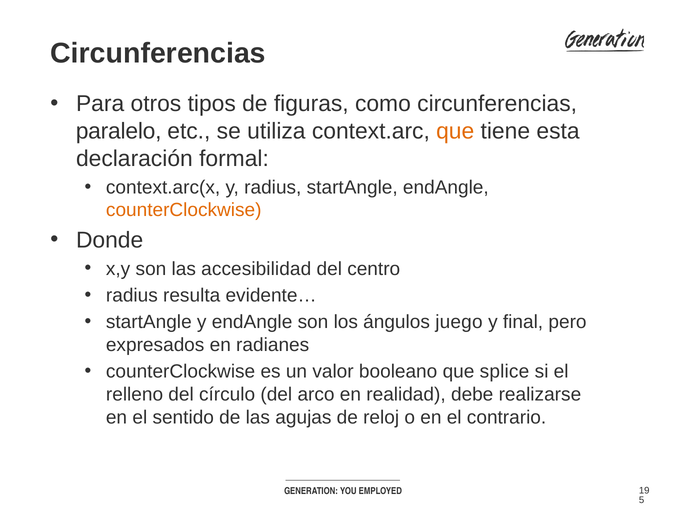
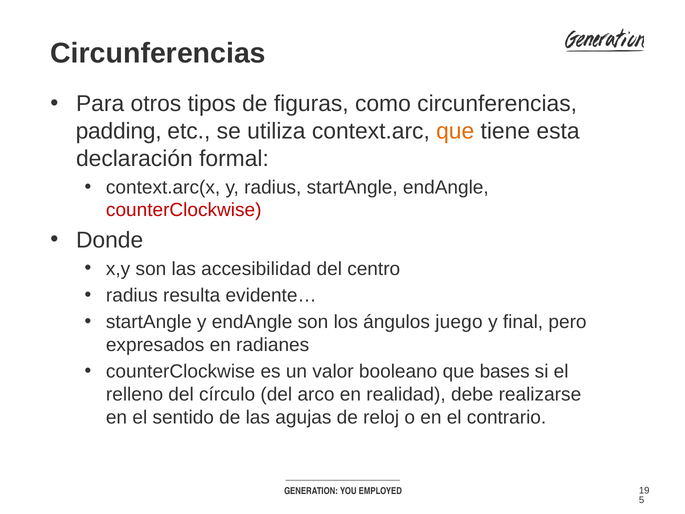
paralelo: paralelo -> padding (119, 131)
counterClockwise colour: orange -> red (184, 210)
splice: splice -> bases (505, 371)
